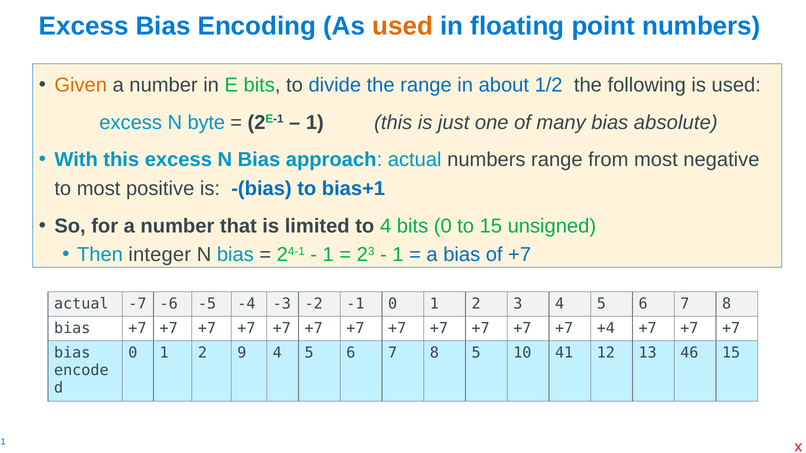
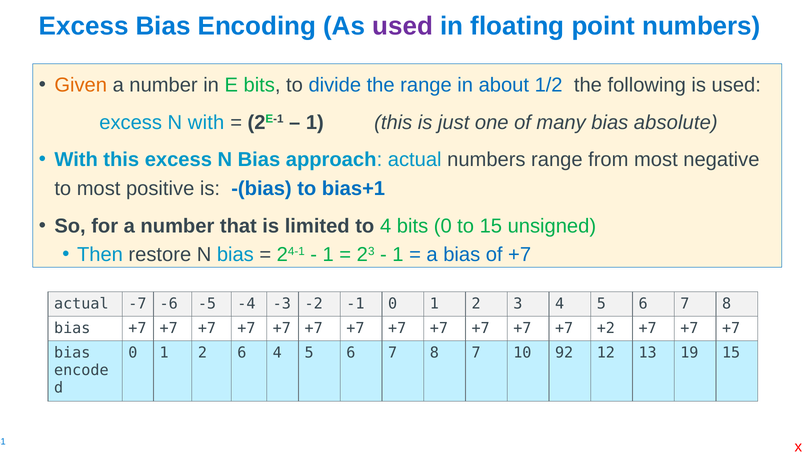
used colour: orange -> purple (403, 26)
N byte: byte -> with (206, 122)
integer: integer -> restore (160, 255)
+4: +4 -> +2 (606, 329)
2 9: 9 -> 6 (242, 353)
8 5: 5 -> 7 (476, 353)
10 41: 41 -> 92 (564, 353)
46: 46 -> 19 (689, 353)
